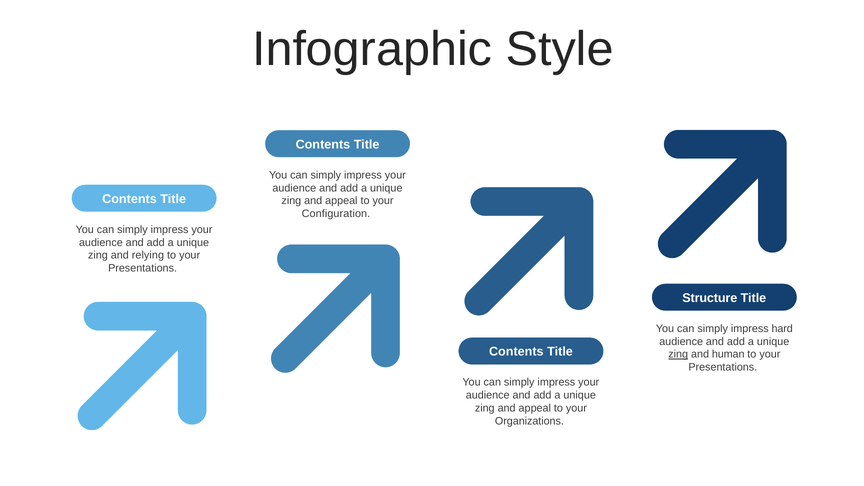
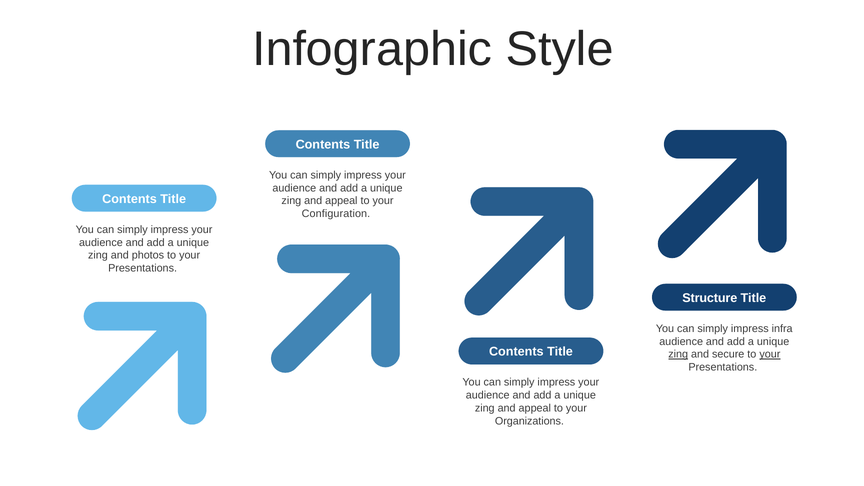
relying: relying -> photos (148, 255)
hard: hard -> infra (782, 328)
human: human -> secure (728, 354)
your underline: none -> present (770, 354)
